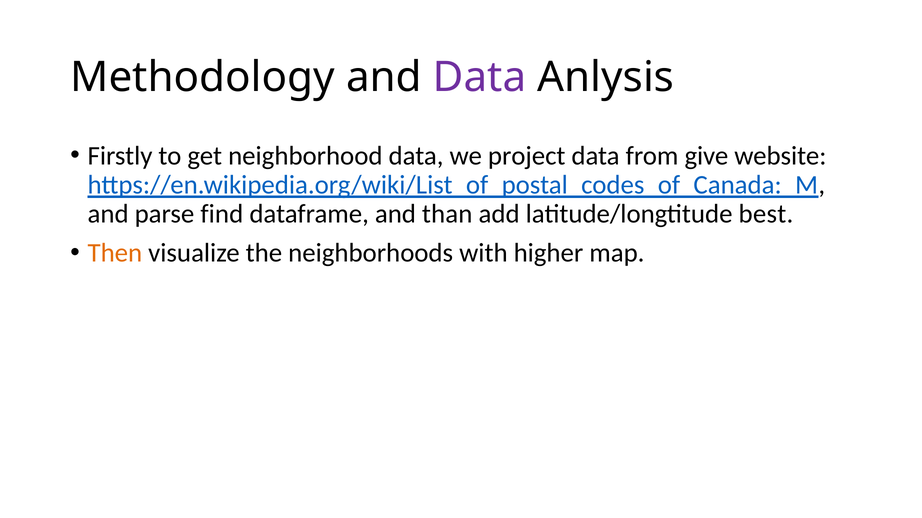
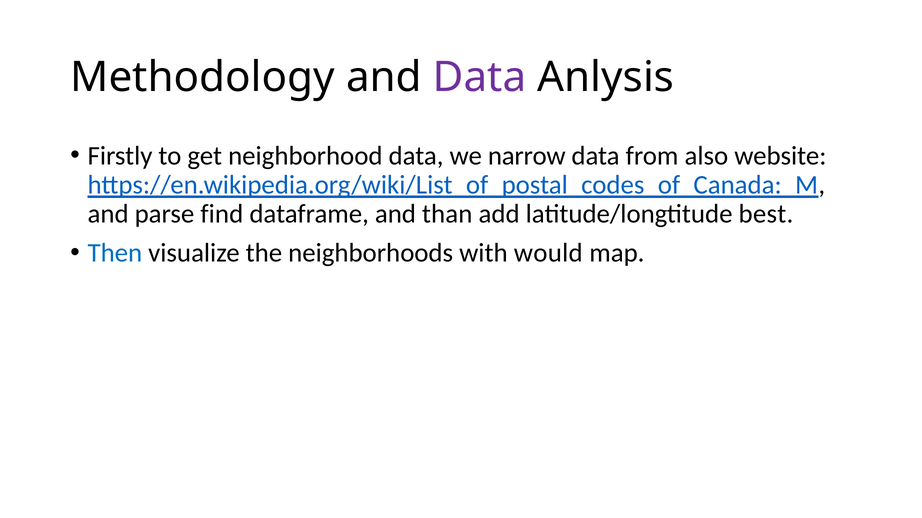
project: project -> narrow (527, 156)
give: give -> also (706, 156)
Then colour: orange -> blue (115, 253)
higher: higher -> would (548, 253)
